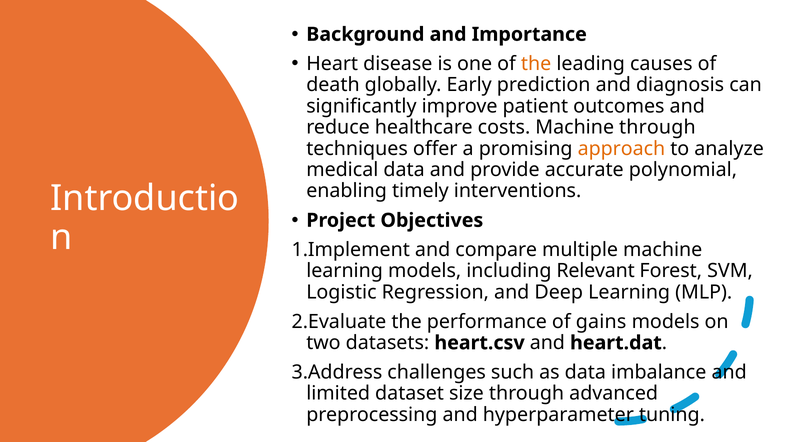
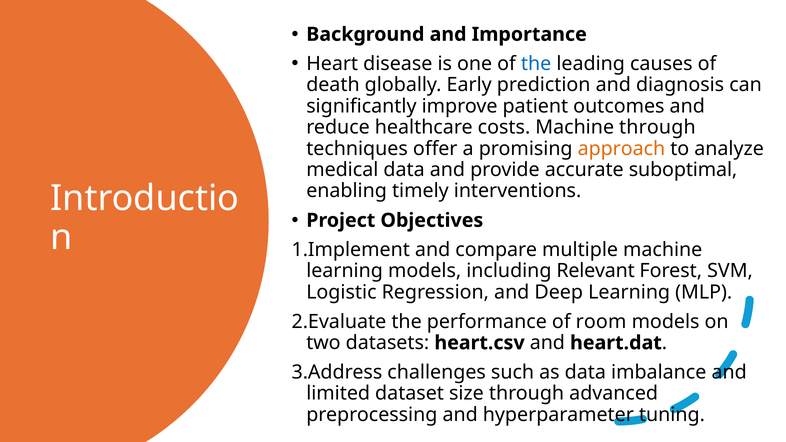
the colour: orange -> blue (536, 64)
polynomial: polynomial -> suboptimal (683, 170)
gains: gains -> room (601, 322)
